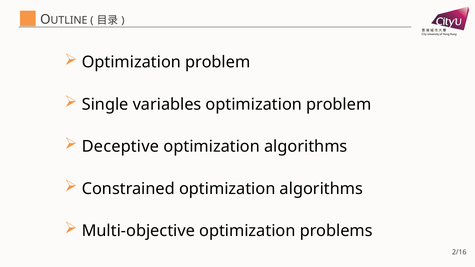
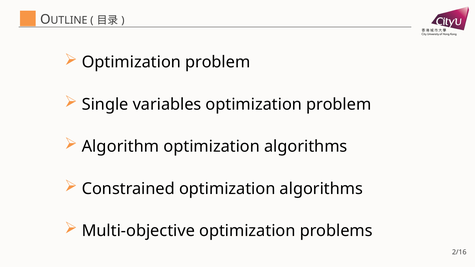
Deceptive: Deceptive -> Algorithm (120, 147)
